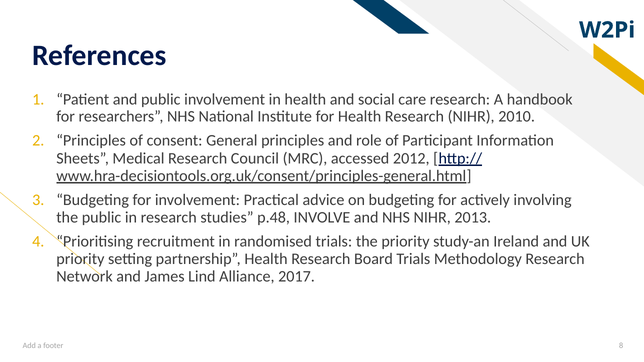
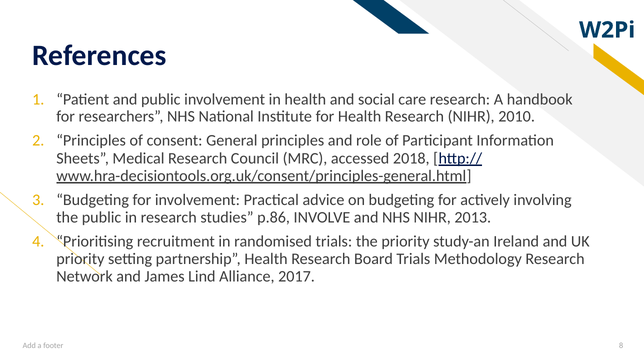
2012: 2012 -> 2018 (411, 158)
p.48: p.48 -> p.86 (274, 218)
